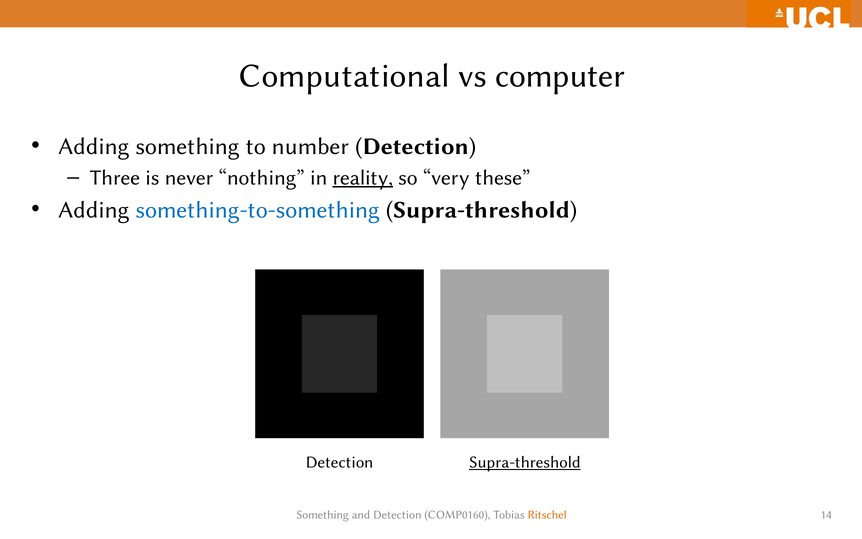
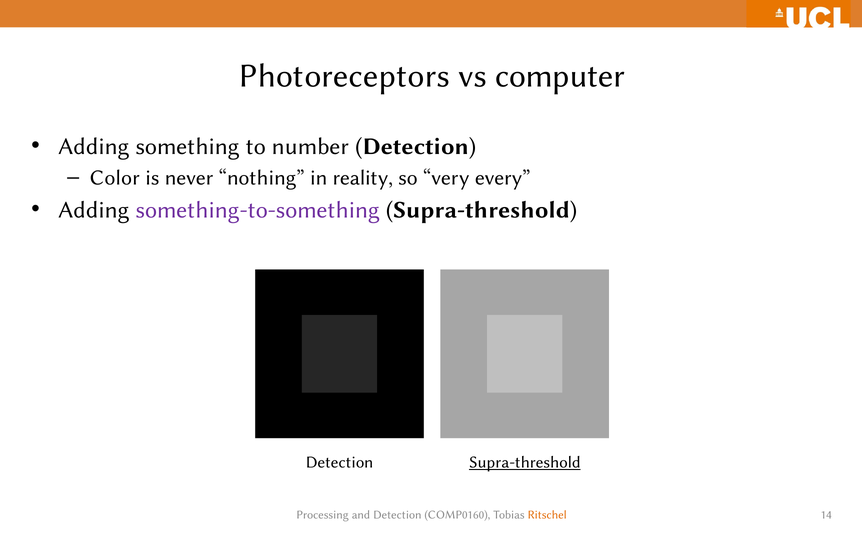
Computational: Computational -> Photoreceptors (344, 76)
Three: Three -> Color (115, 178)
reality underline: present -> none (363, 178)
these: these -> every (503, 178)
something-to-something colour: blue -> purple (258, 210)
Something: Something -> Processing (323, 515)
